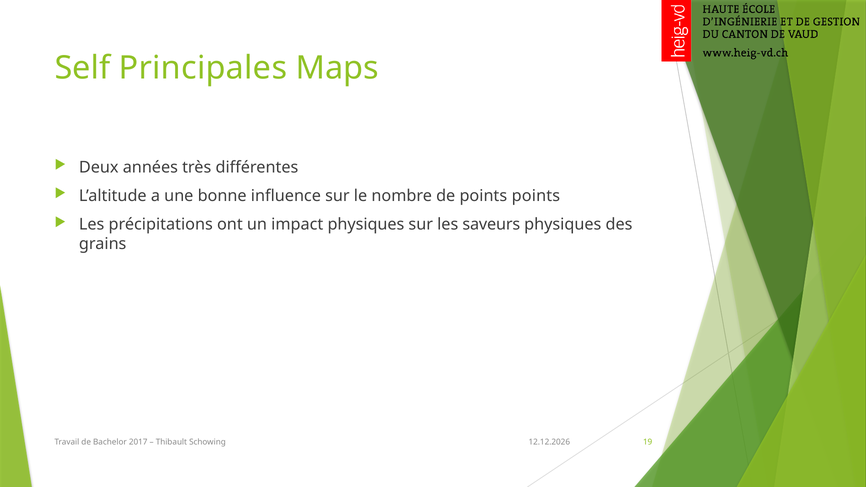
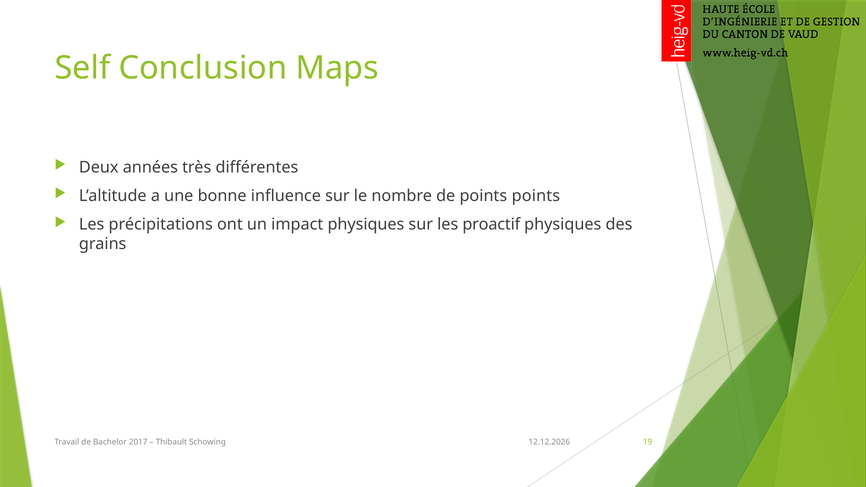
Principales: Principales -> Conclusion (203, 68)
saveurs: saveurs -> proactif (491, 225)
